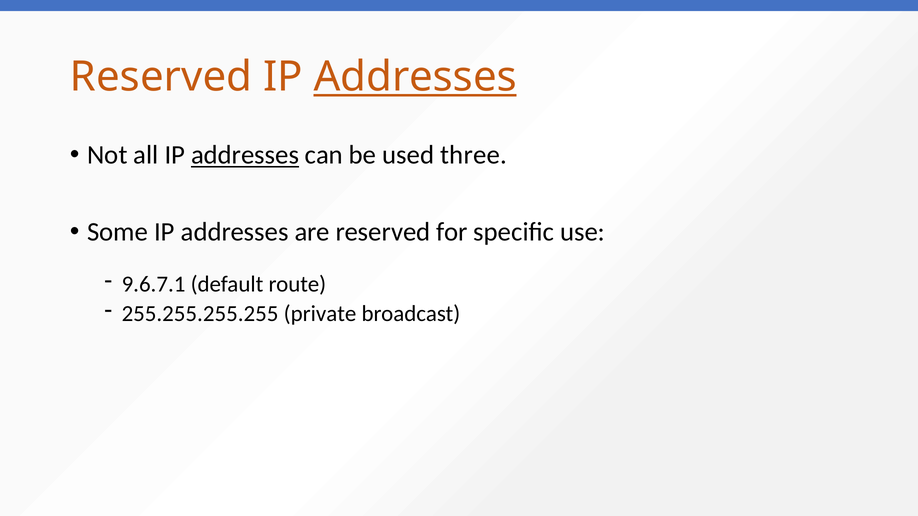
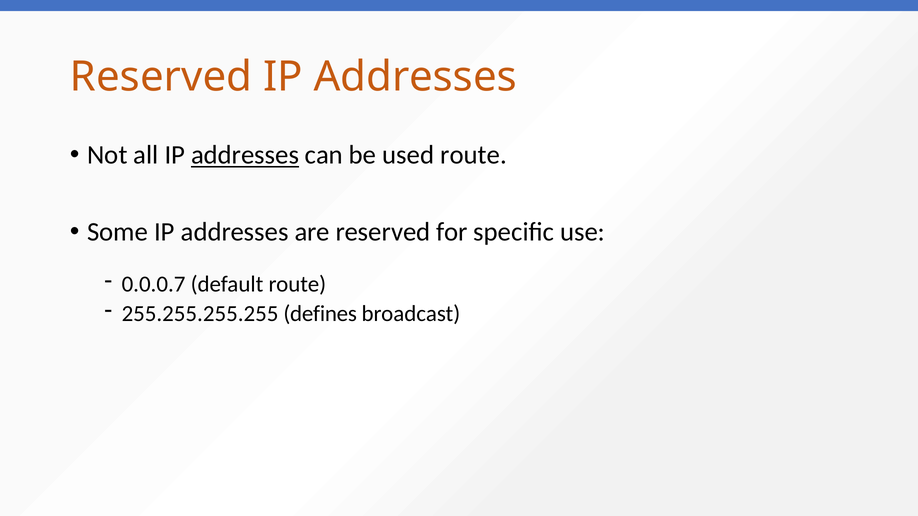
Addresses underline: present -> none (415, 77)
used three: three -> route (474, 155)
9.6.7.1: 9.6.7.1 -> 0.0.0.7 (154, 284)
private: private -> defines (320, 314)
